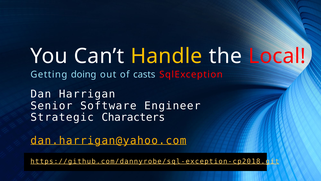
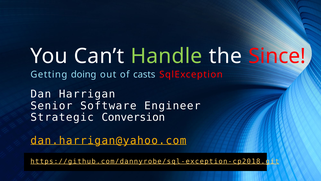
Handle colour: yellow -> light green (166, 56)
Local: Local -> Since (277, 56)
Characters: Characters -> Conversion (133, 117)
